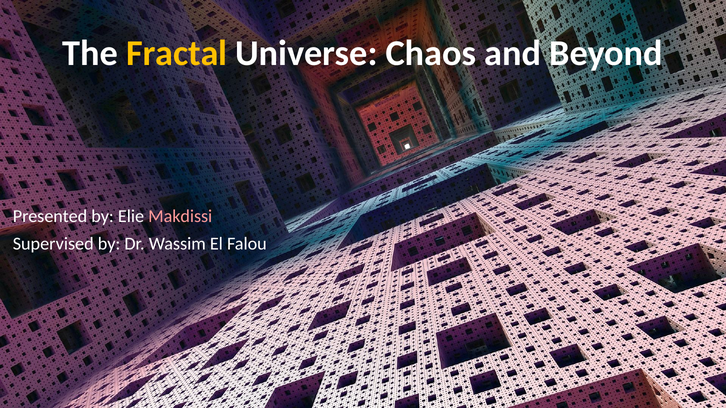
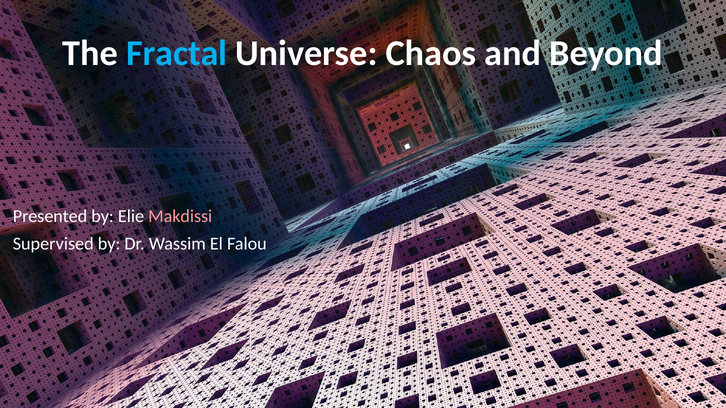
Fractal colour: yellow -> light blue (177, 53)
